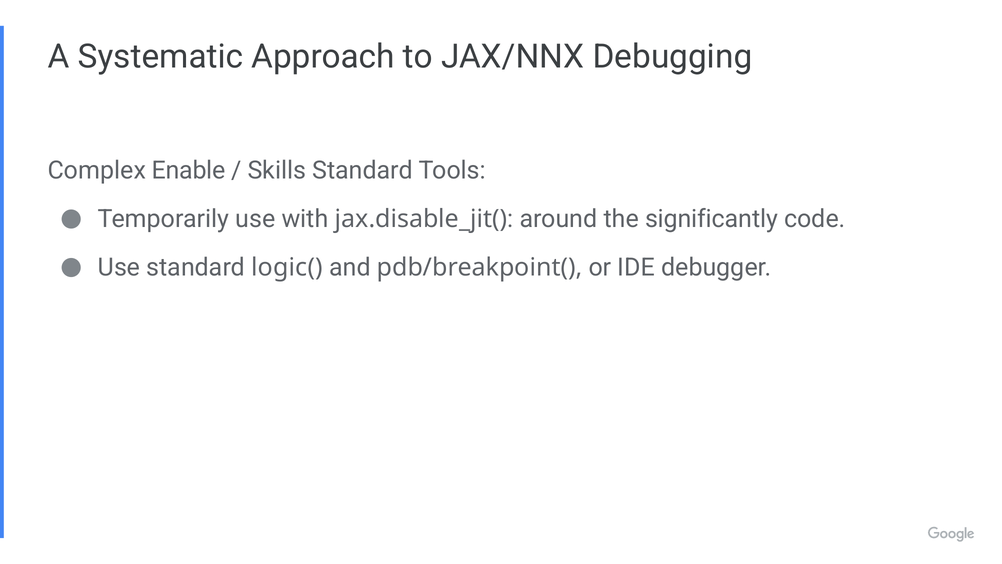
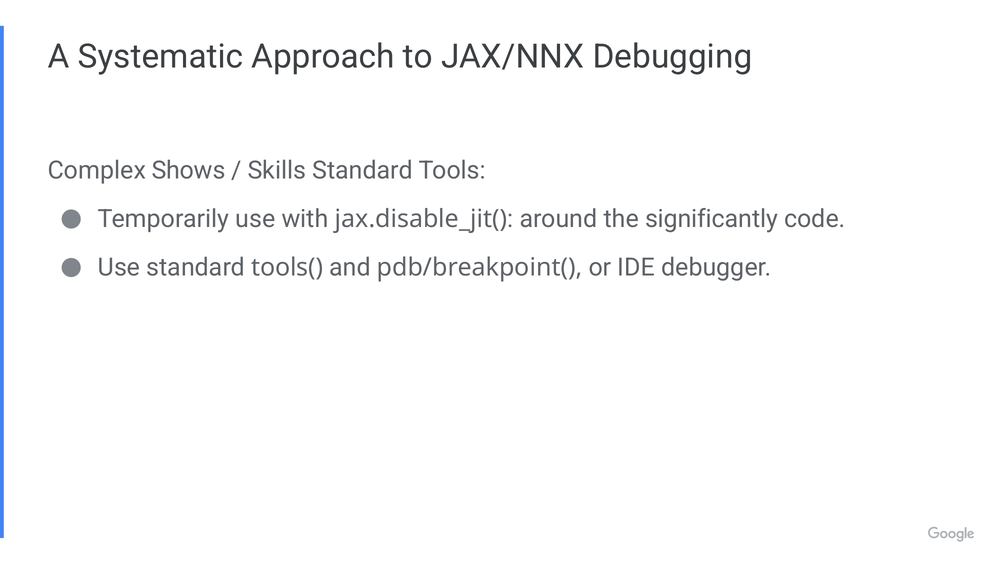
Enable: Enable -> Shows (189, 170)
logic(: logic( -> tools( (287, 267)
